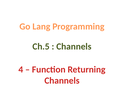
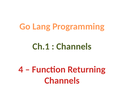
Ch.5: Ch.5 -> Ch.1 (41, 46)
